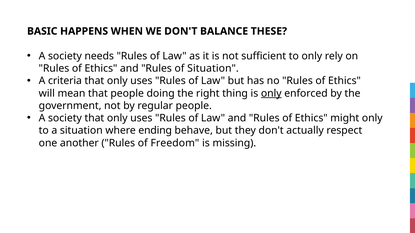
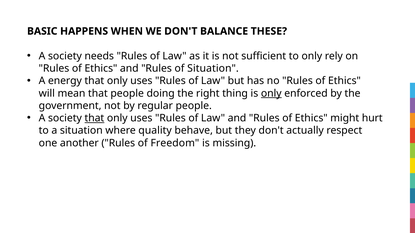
criteria: criteria -> energy (65, 81)
that underline: none -> present (94, 118)
might only: only -> hurt (372, 118)
ending: ending -> quality (155, 131)
